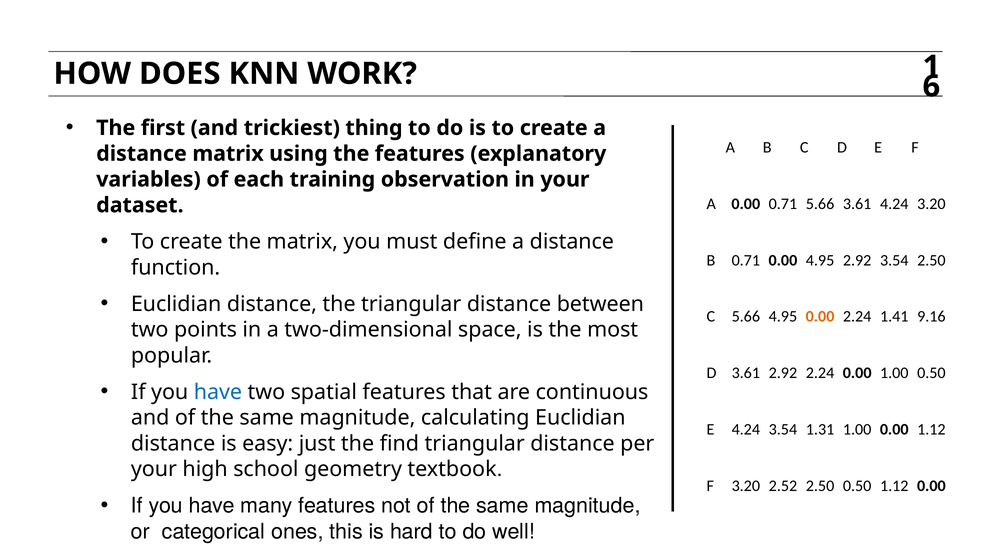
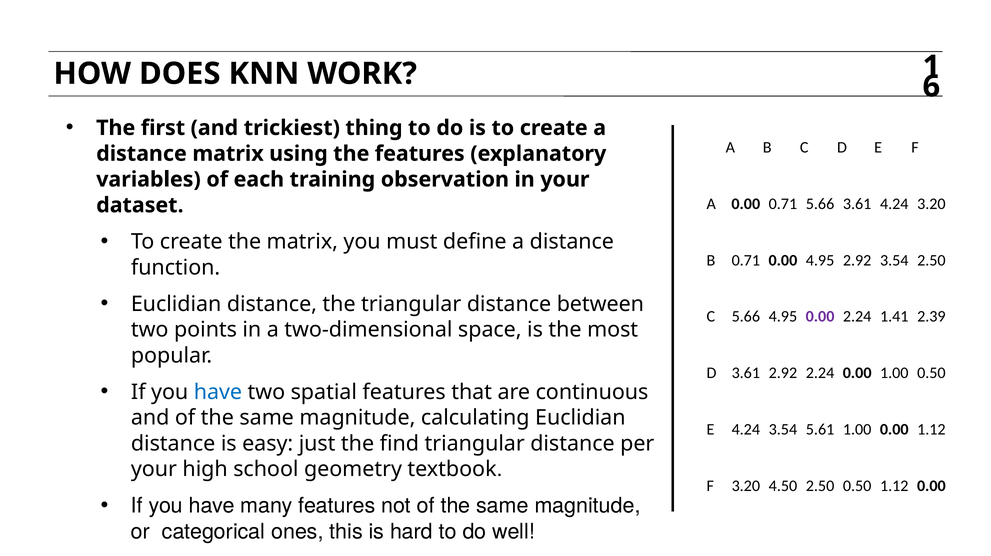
0.00 colour: orange -> purple (820, 317)
9.16: 9.16 -> 2.39 (931, 317)
1.31: 1.31 -> 5.61 (820, 430)
2.52: 2.52 -> 4.50 (783, 486)
